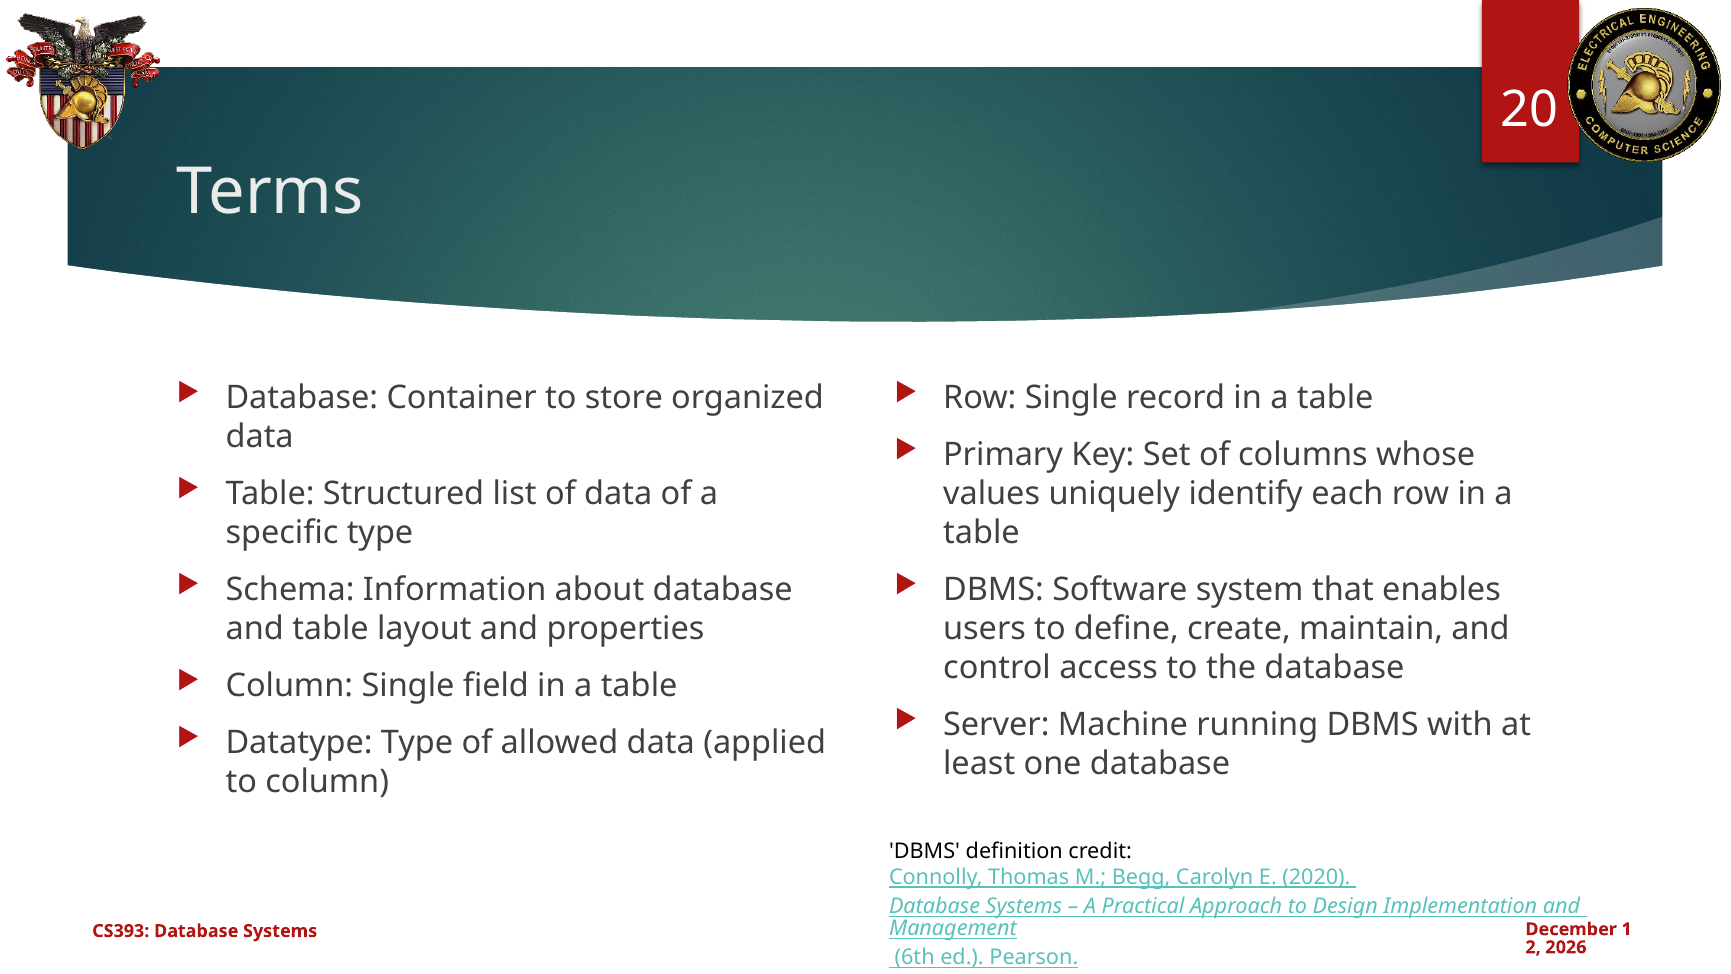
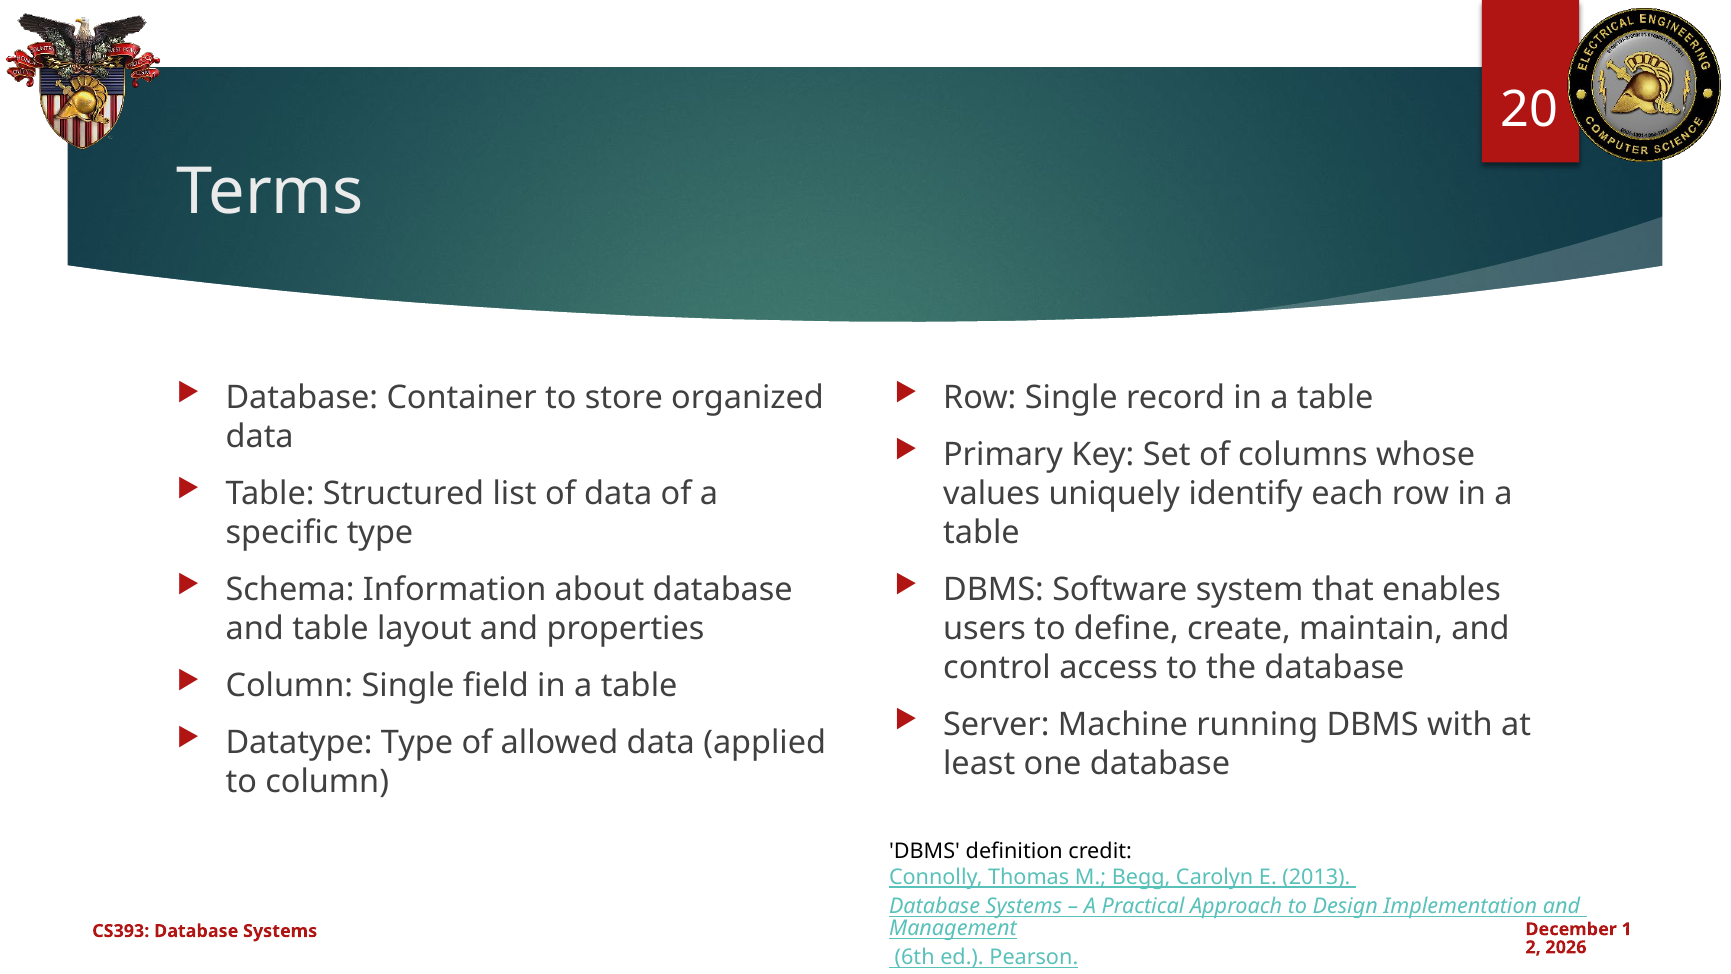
2020: 2020 -> 2013 (1316, 877)
